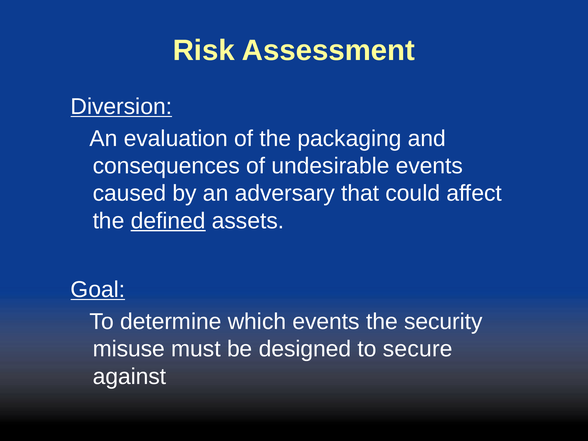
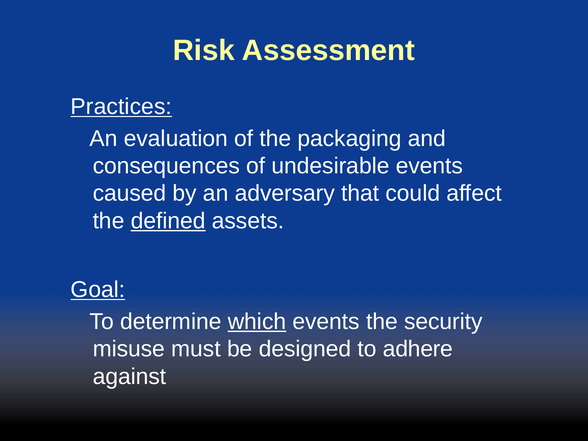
Diversion: Diversion -> Practices (121, 106)
which underline: none -> present (257, 322)
secure: secure -> adhere (418, 349)
